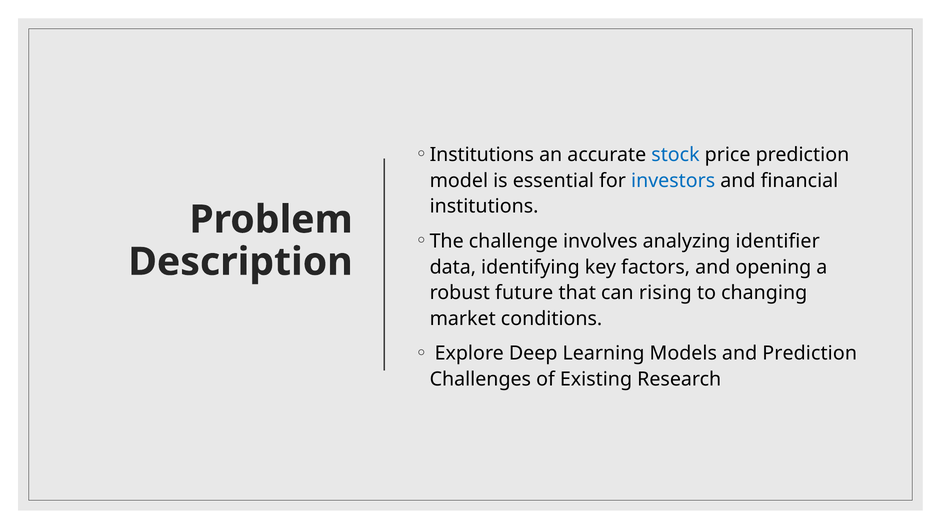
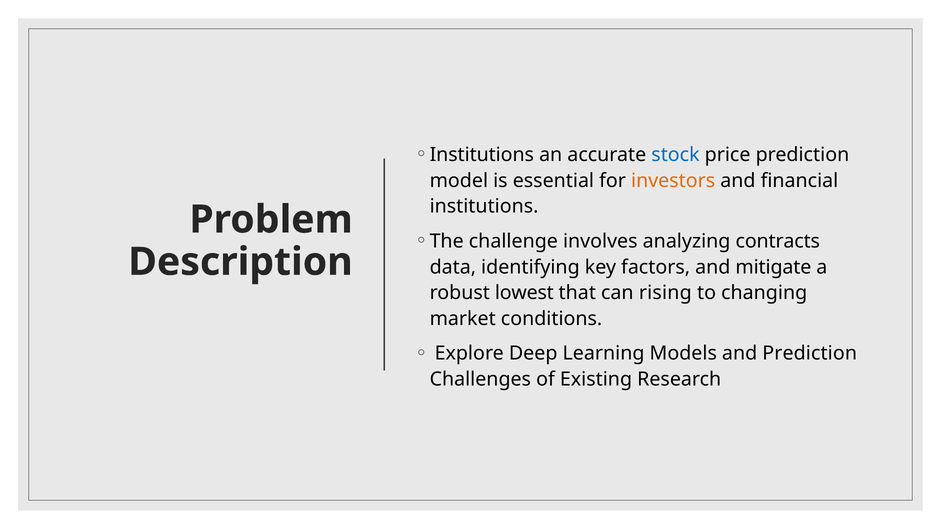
investors colour: blue -> orange (673, 181)
identifier: identifier -> contracts (778, 241)
opening: opening -> mitigate (773, 267)
future: future -> lowest (524, 293)
